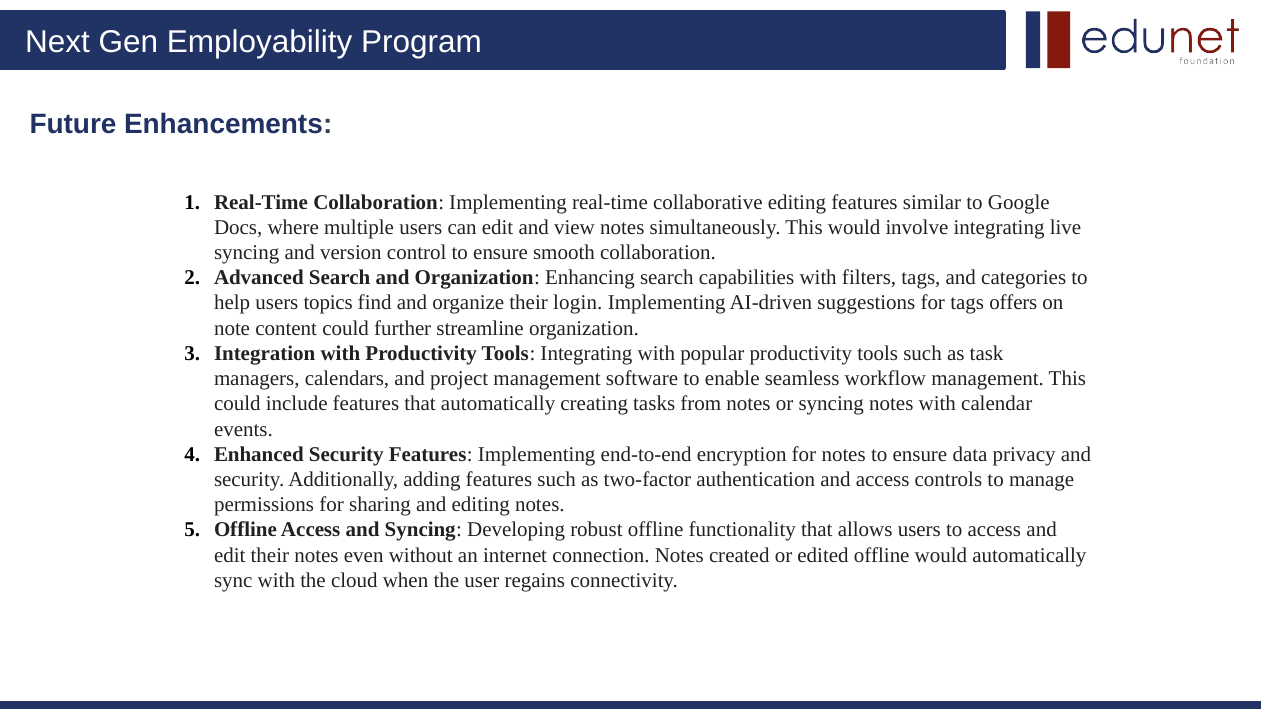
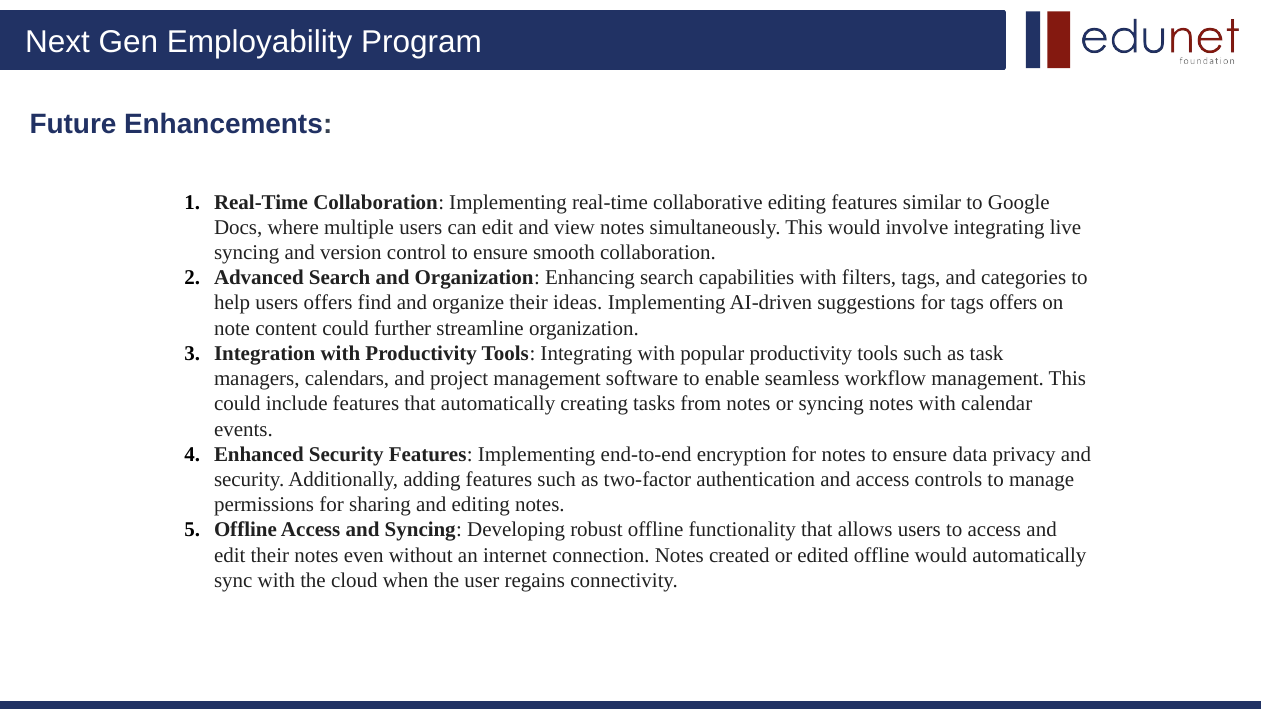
users topics: topics -> offers (328, 303)
login: login -> ideas (578, 303)
